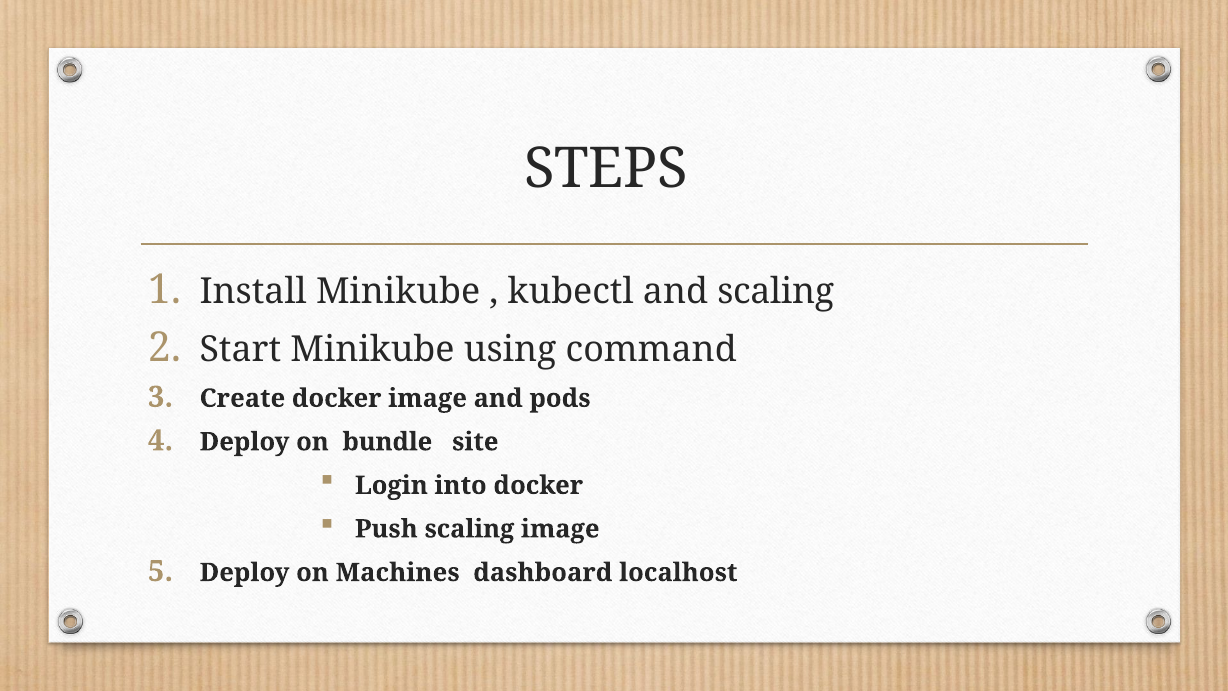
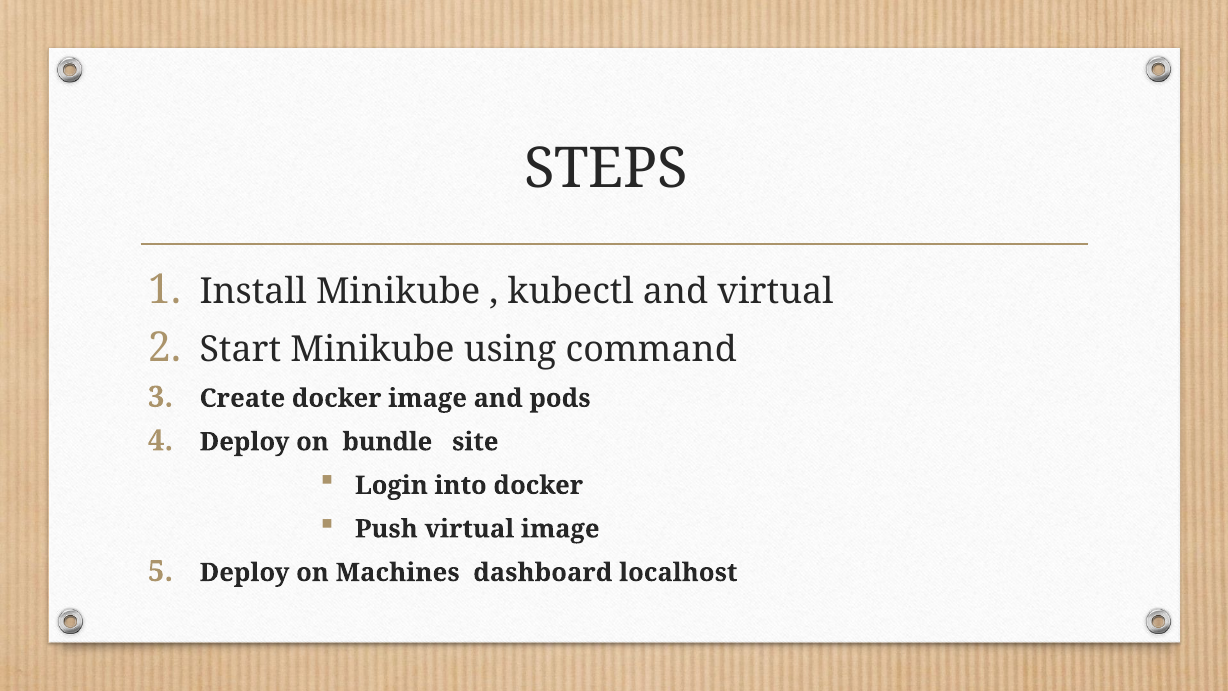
and scaling: scaling -> virtual (775, 291)
Push scaling: scaling -> virtual (469, 529)
